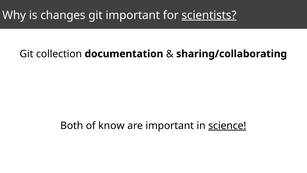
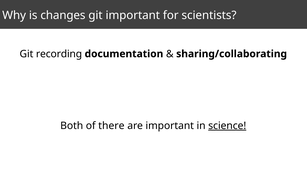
scientists underline: present -> none (209, 15)
collection: collection -> recording (59, 54)
know: know -> there (111, 125)
